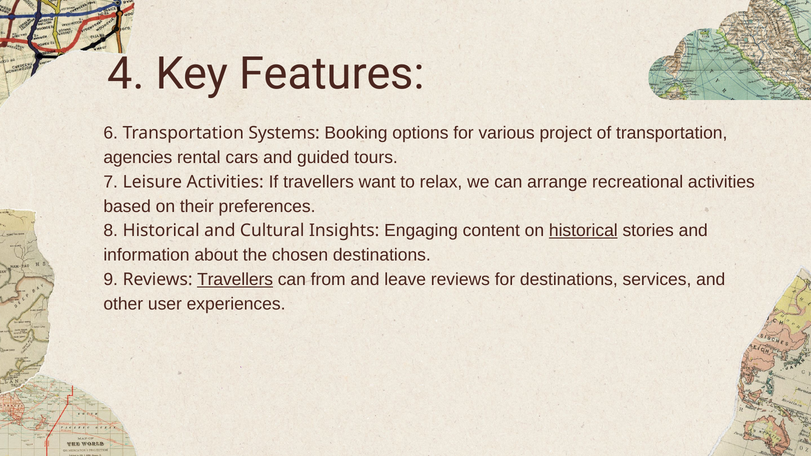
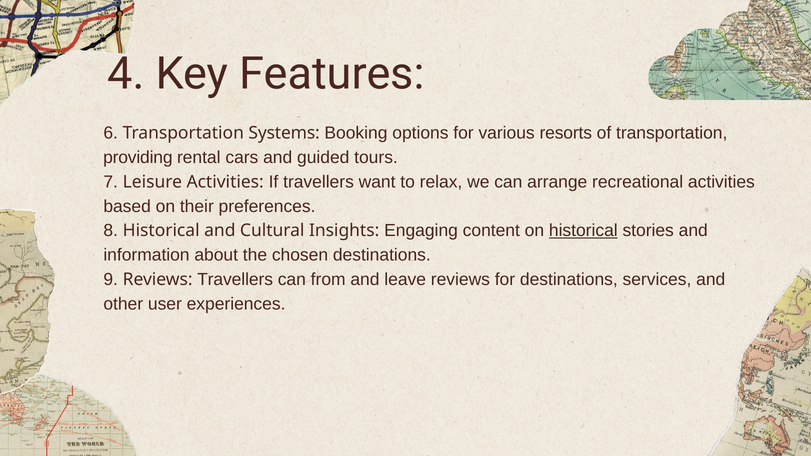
project: project -> resorts (566, 133)
agencies: agencies -> providing (138, 158)
Travellers underline: present -> none (235, 280)
